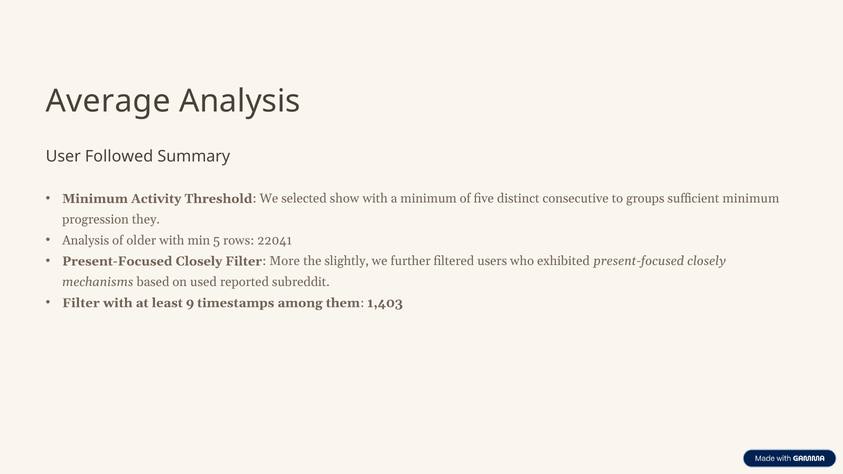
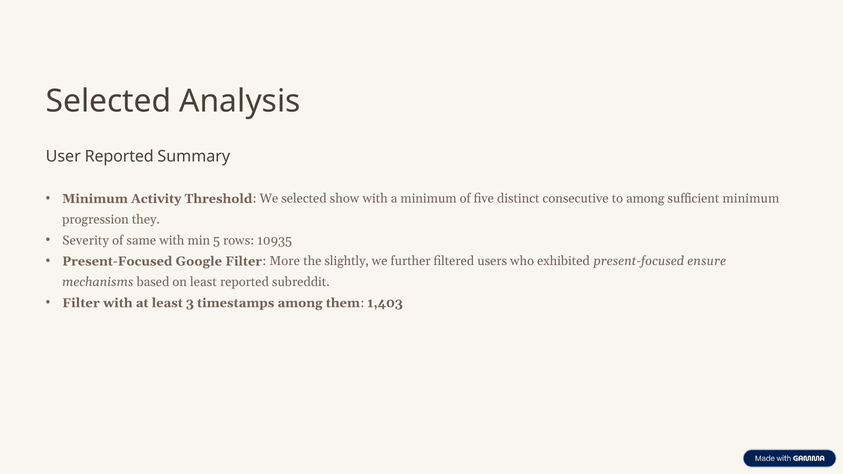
Average: Average -> Selected (108, 101)
User Followed: Followed -> Reported (119, 156)
to groups: groups -> among (645, 199)
Analysis: Analysis -> Severity (86, 241)
older: older -> same (141, 241)
22041: 22041 -> 10935 (275, 241)
Closely: Closely -> Google (199, 261)
exhibited present-focused closely: closely -> ensure (707, 261)
on used: used -> least (203, 282)
9: 9 -> 3 (190, 303)
